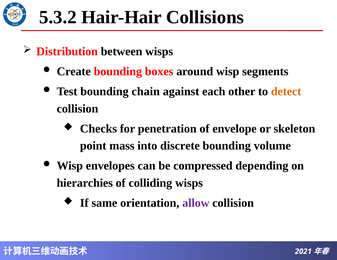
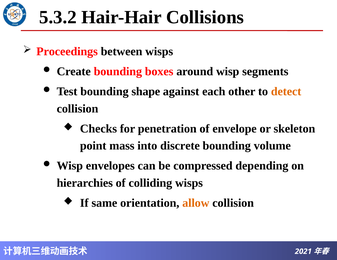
Distribution: Distribution -> Proceedings (67, 52)
chain: chain -> shape (146, 92)
allow colour: purple -> orange (196, 203)
